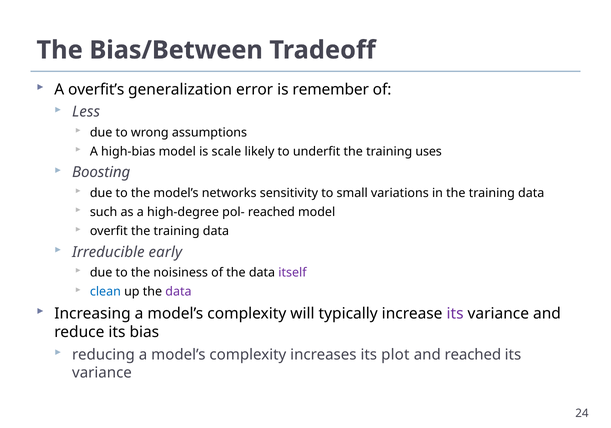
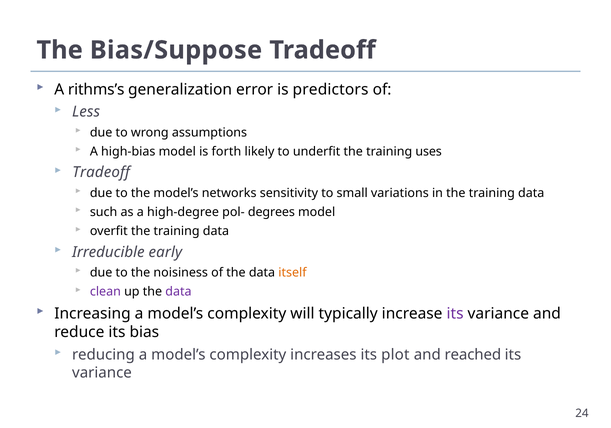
Bias/Between: Bias/Between -> Bias/Suppose (176, 50)
overfit’s: overfit’s -> rithms’s (96, 89)
remember: remember -> predictors (331, 89)
scale: scale -> forth (226, 151)
Boosting: Boosting -> Tradeoff (101, 172)
pol‐ reached: reached -> degrees (271, 212)
itself colour: purple -> orange (292, 272)
clean colour: blue -> purple (105, 292)
